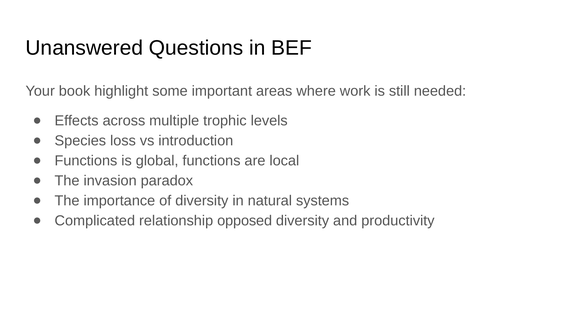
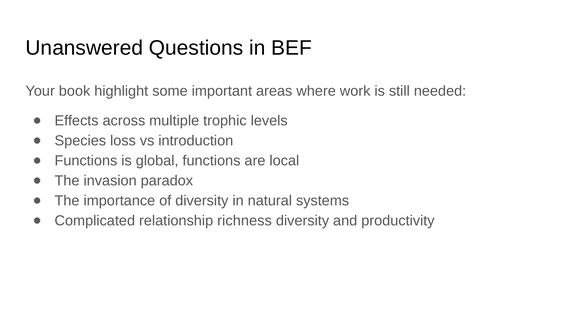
opposed: opposed -> richness (245, 221)
